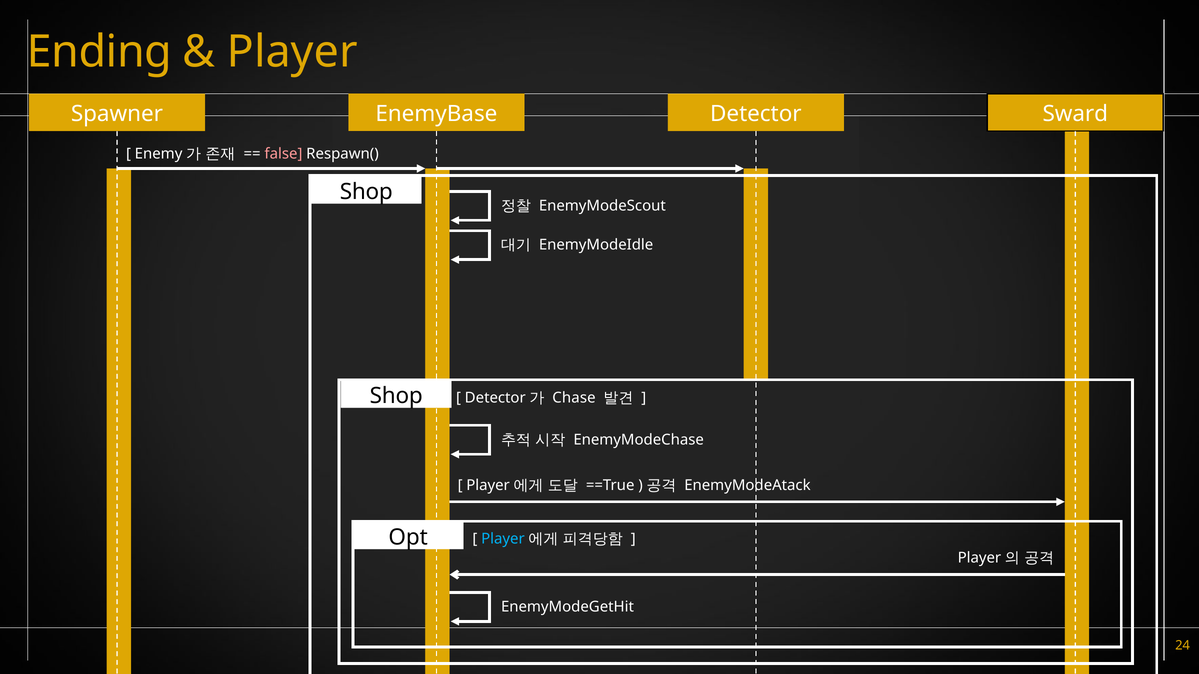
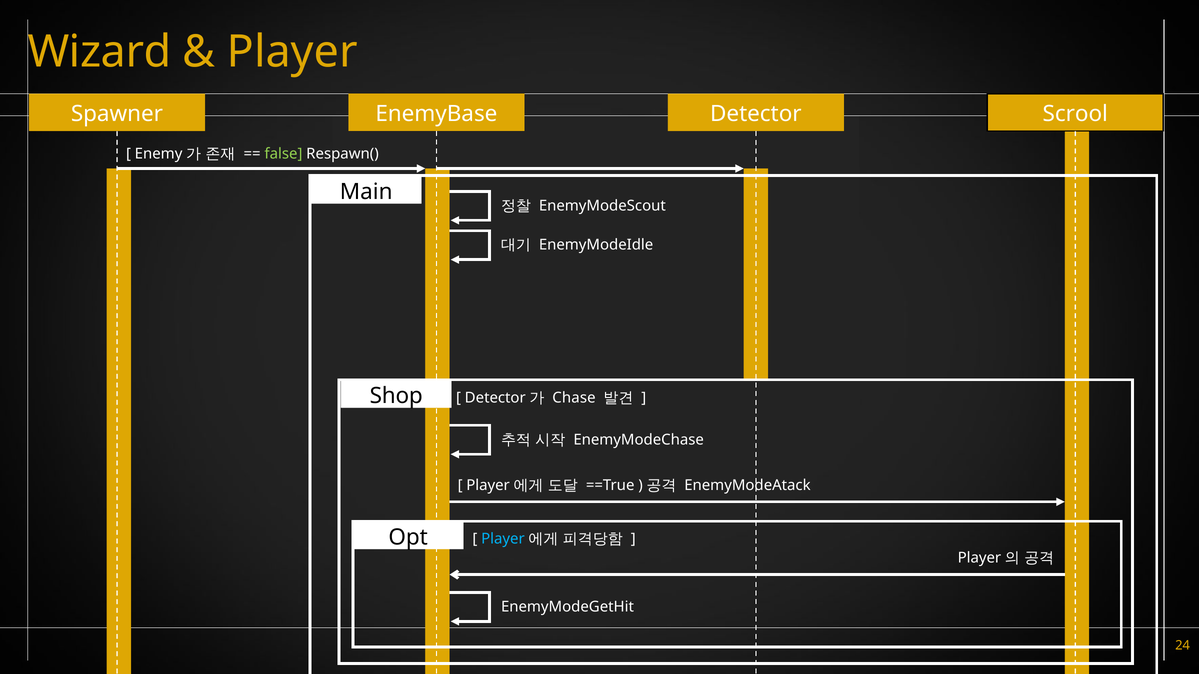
Ending: Ending -> Wizard (99, 52)
Sward: Sward -> Scrool (1075, 114)
false colour: pink -> light green (283, 154)
Shop: Shop -> Main (366, 192)
